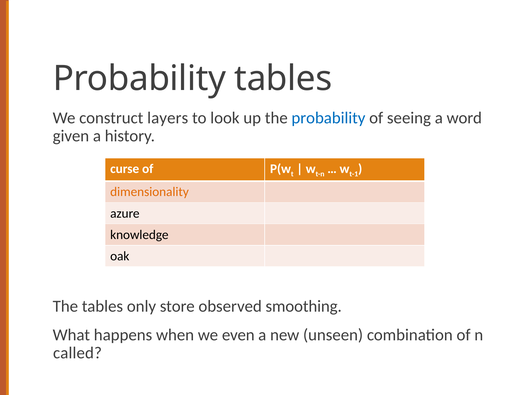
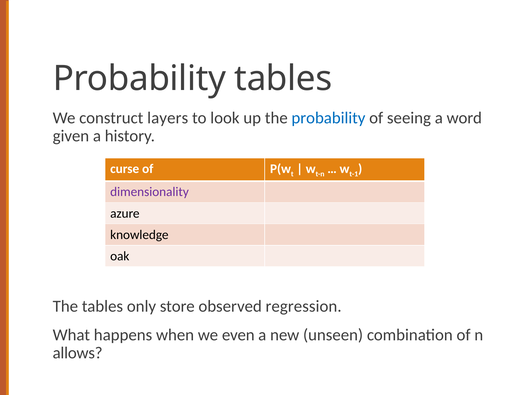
dimensionality colour: orange -> purple (150, 192)
smoothing: smoothing -> regression (304, 307)
called: called -> allows (78, 353)
